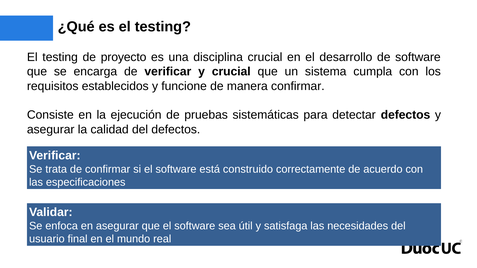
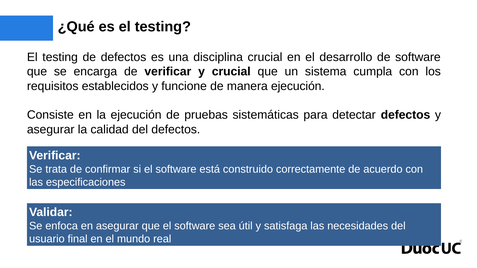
de proyecto: proyecto -> defectos (124, 57)
manera confirmar: confirmar -> ejecución (298, 86)
